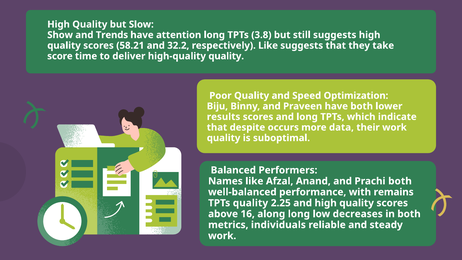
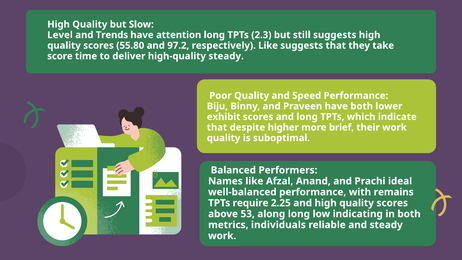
Show: Show -> Level (60, 35)
3.8: 3.8 -> 2.3 (261, 35)
58.21: 58.21 -> 55.80 (130, 46)
32.2: 32.2 -> 97.2 (178, 46)
high-quality quality: quality -> steady (226, 56)
Speed Optimization: Optimization -> Performance (356, 96)
results: results -> exhibit (224, 117)
occurs: occurs -> higher (283, 127)
data: data -> brief (342, 127)
Prachi both: both -> ideal (400, 181)
TPTs quality: quality -> require (251, 203)
16: 16 -> 53 (248, 214)
decreases: decreases -> indicating (358, 214)
